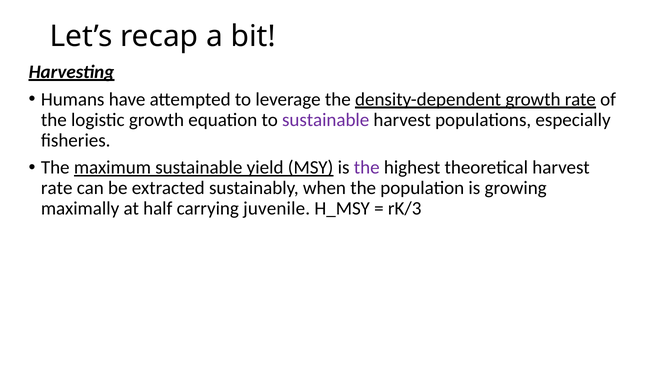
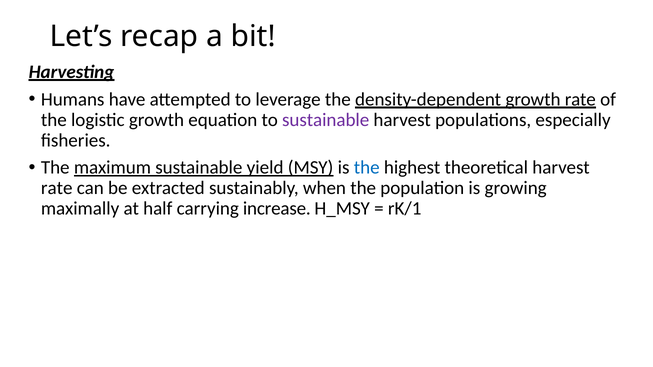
the colour: purple -> blue (367, 168)
juvenile: juvenile -> increase (277, 209)
rK/3: rK/3 -> rK/1 (405, 209)
